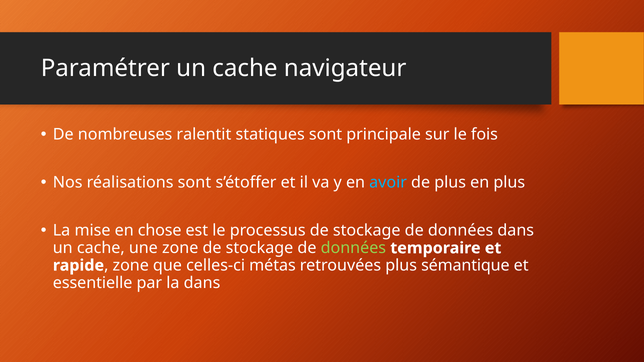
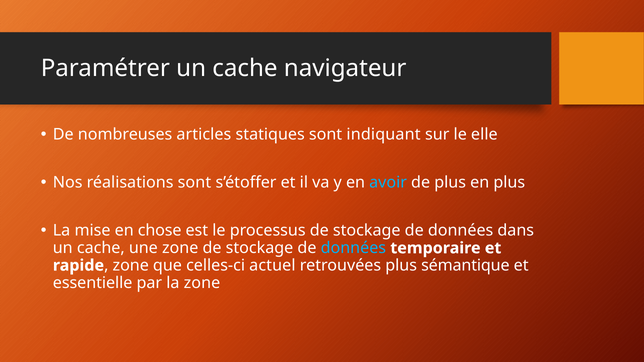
ralentit: ralentit -> articles (204, 134)
principale: principale -> indiquant (384, 134)
fois: fois -> elle (484, 134)
données colour: light green -> light blue (353, 248)
métas: métas -> actuel (272, 266)
la dans: dans -> zone (202, 283)
